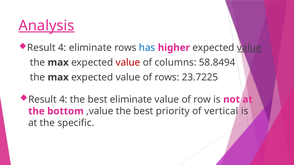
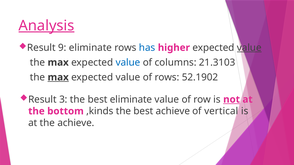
4: 4 -> 9 (62, 48)
value colour: red -> blue (128, 63)
58.8494: 58.8494 -> 21.3103 (217, 63)
max underline: none -> present (58, 77)
23.7225: 23.7225 -> 52.1902 (200, 77)
4: 4 -> 3 (63, 100)
not underline: none -> present (232, 100)
,value: ,value -> ,kinds (100, 111)
best priority: priority -> achieve (173, 111)
the specific: specific -> achieve (76, 123)
